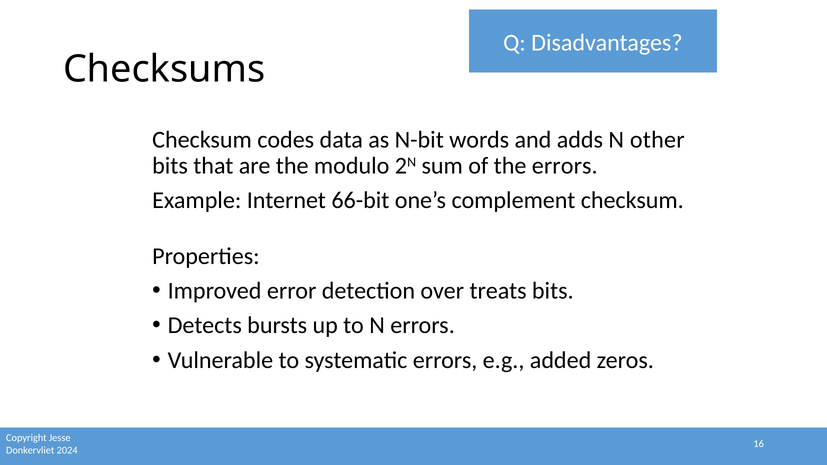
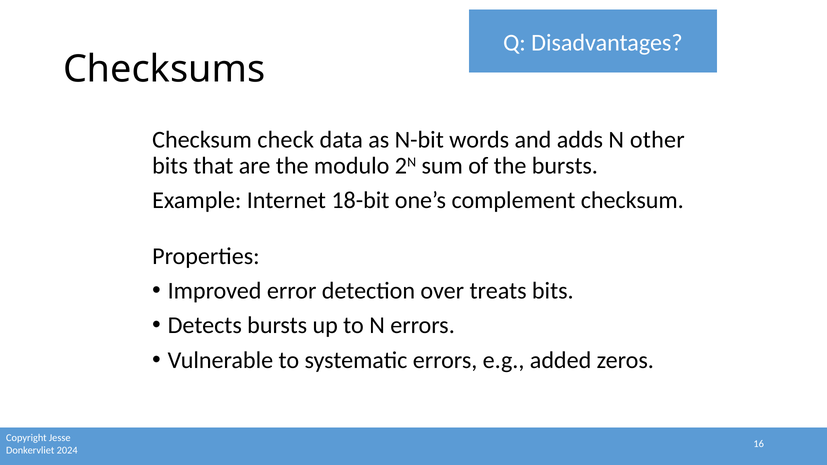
codes: codes -> check (286, 140)
the errors: errors -> bursts (565, 166)
66-bit: 66-bit -> 18-bit (360, 201)
